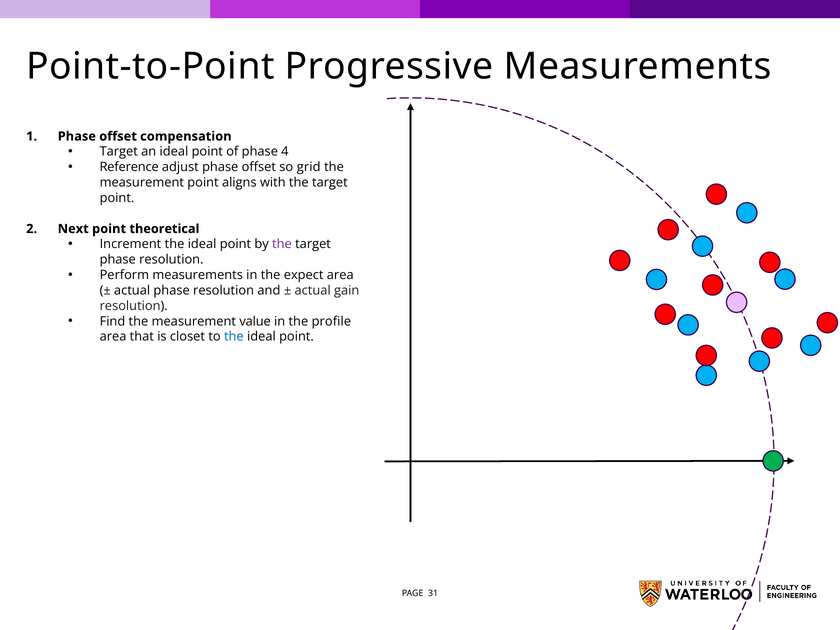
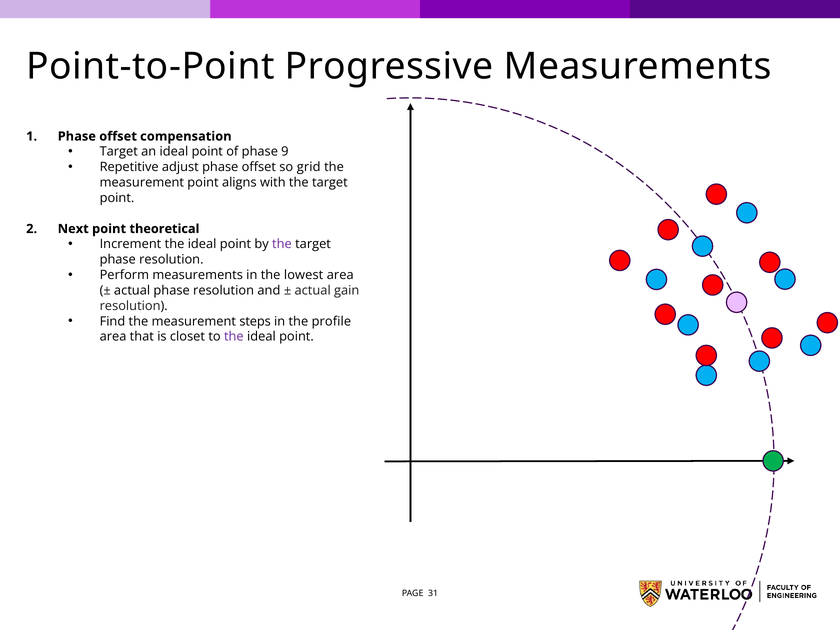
4: 4 -> 9 (285, 152)
Reference: Reference -> Repetitive (129, 167)
expect: expect -> lowest (304, 275)
value: value -> steps (255, 321)
the colour: blue -> purple (234, 337)
